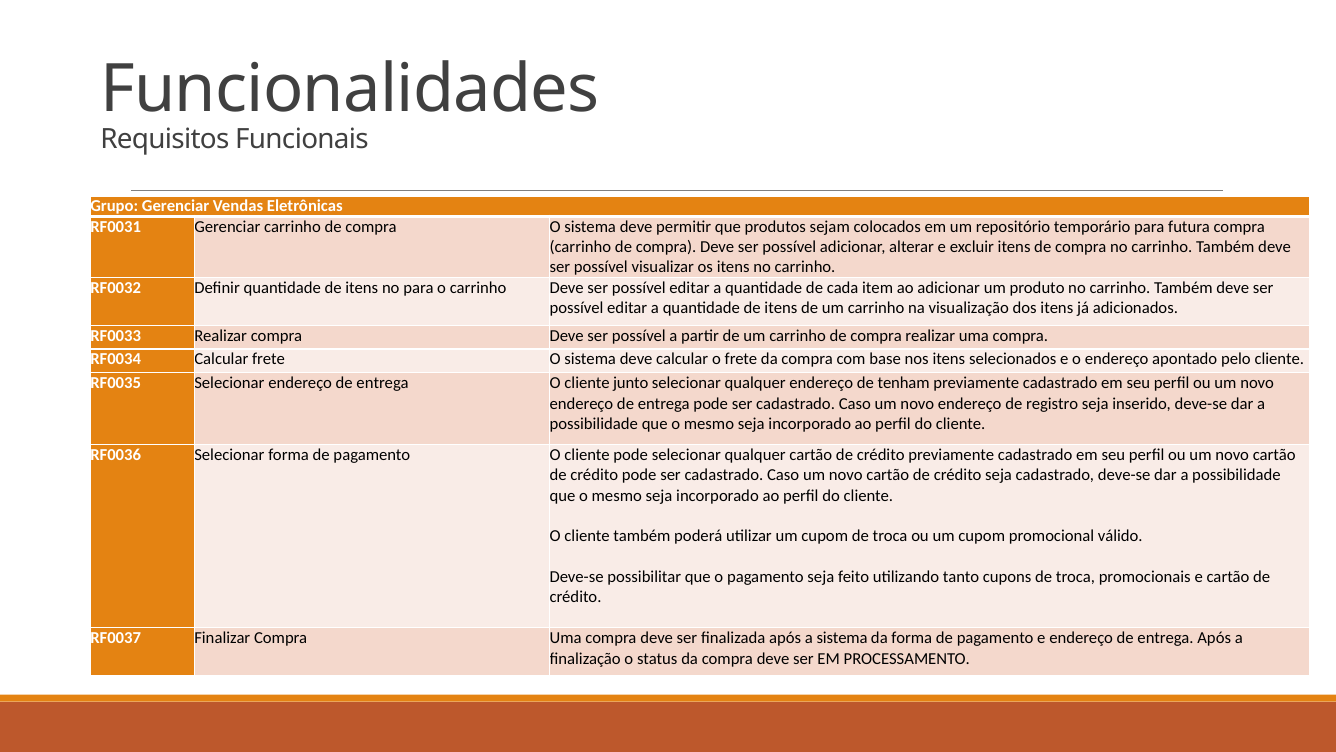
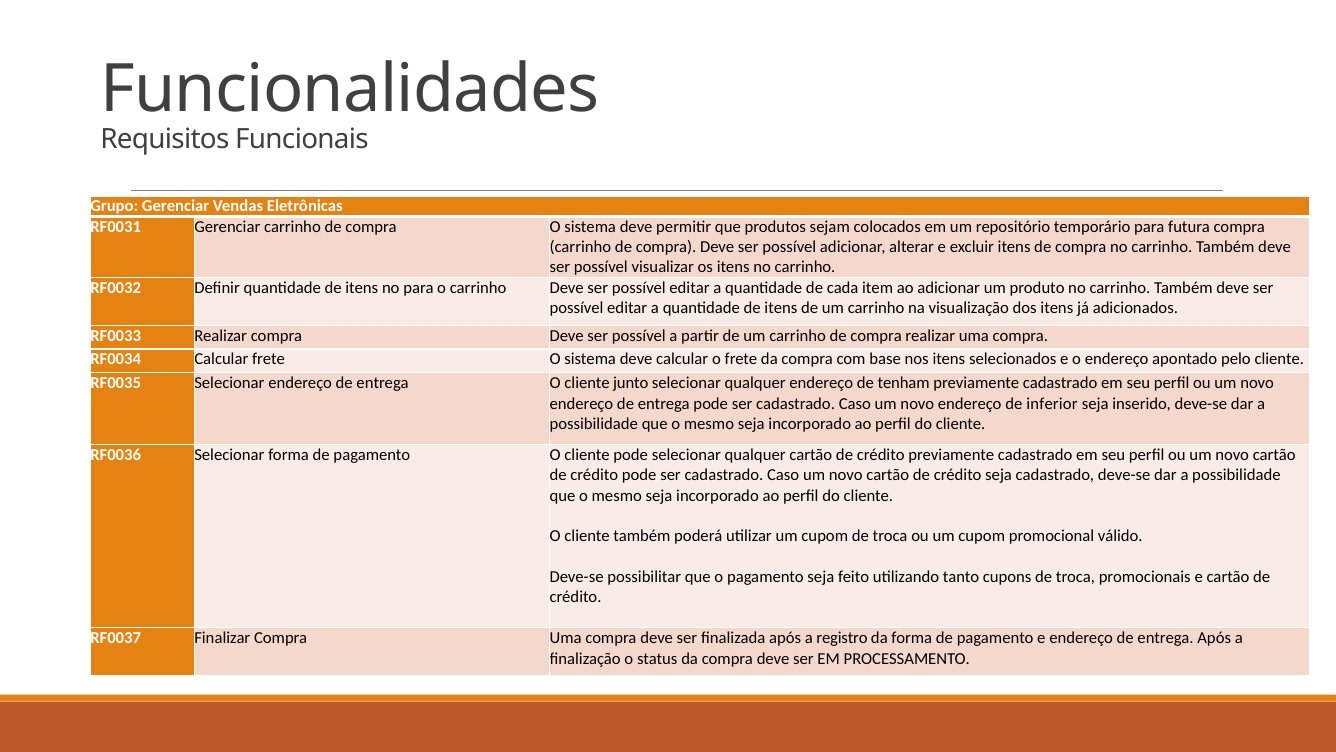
registro: registro -> inferior (1052, 403)
a sistema: sistema -> registro (842, 638)
